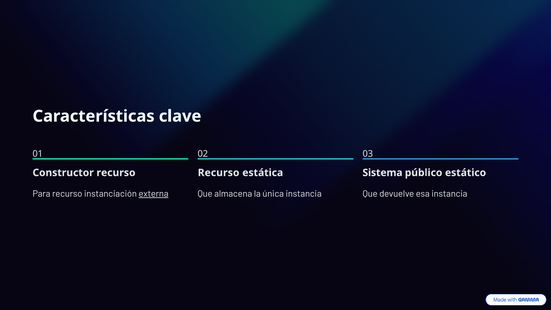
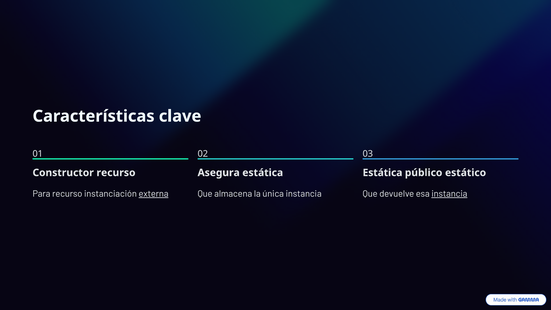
Recurso: Recurso -> Asegura (219, 173)
Sistema: Sistema -> Estática (382, 173)
instancia underline: none -> present (449, 194)
